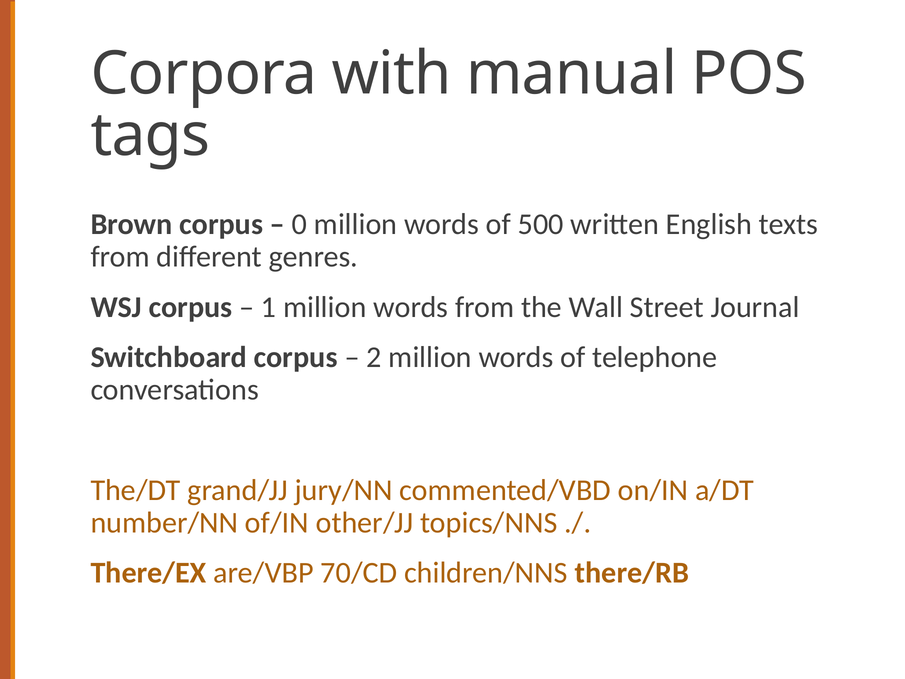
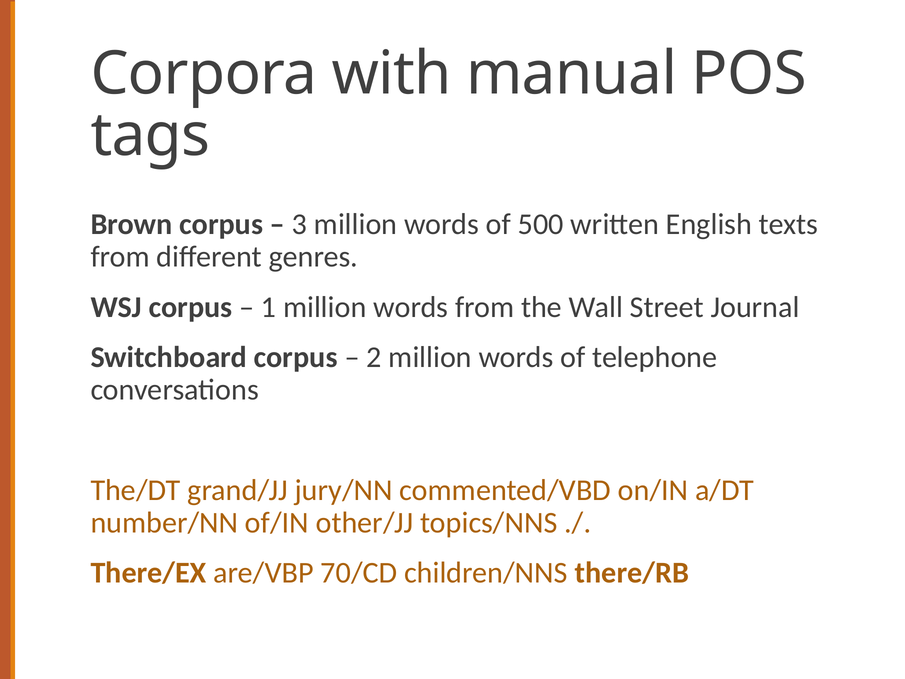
0: 0 -> 3 (300, 224)
